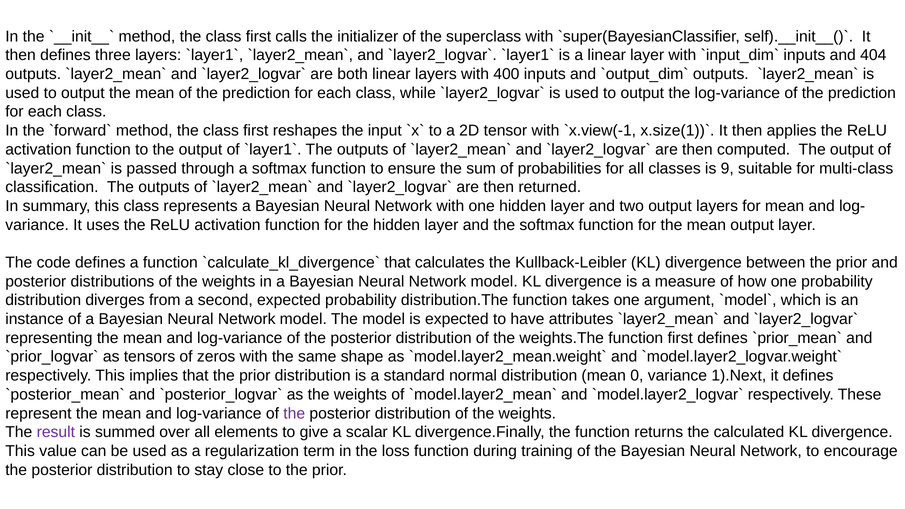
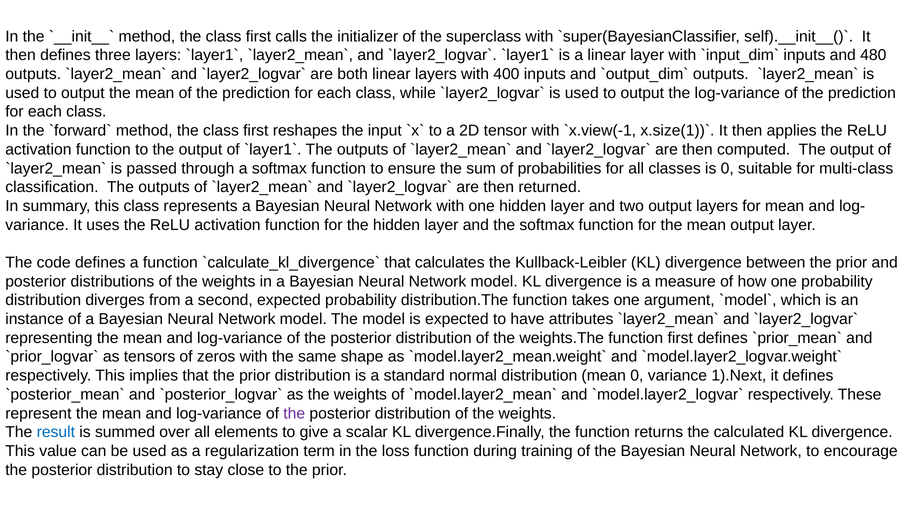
404: 404 -> 480 (873, 55)
is 9: 9 -> 0 (727, 168)
result colour: purple -> blue (56, 432)
